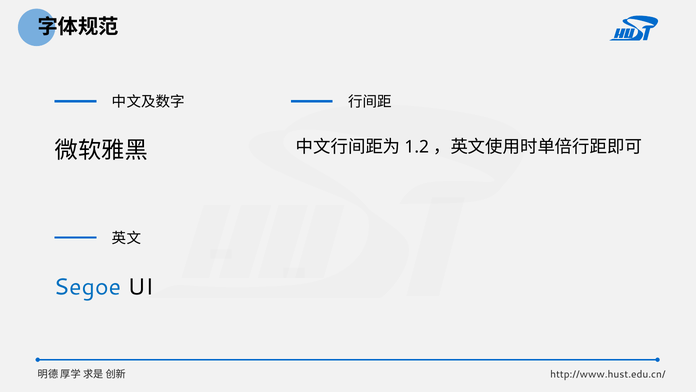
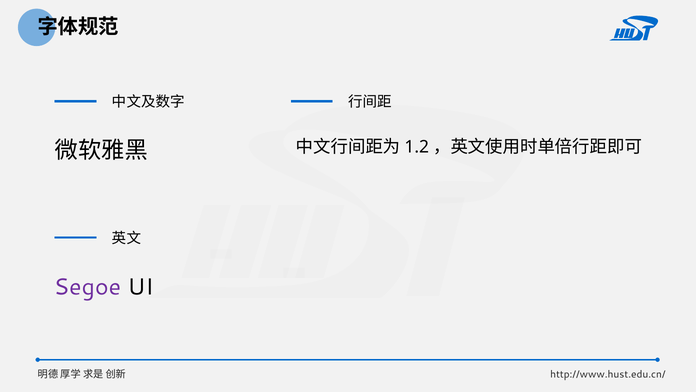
Segoe colour: blue -> purple (87, 286)
